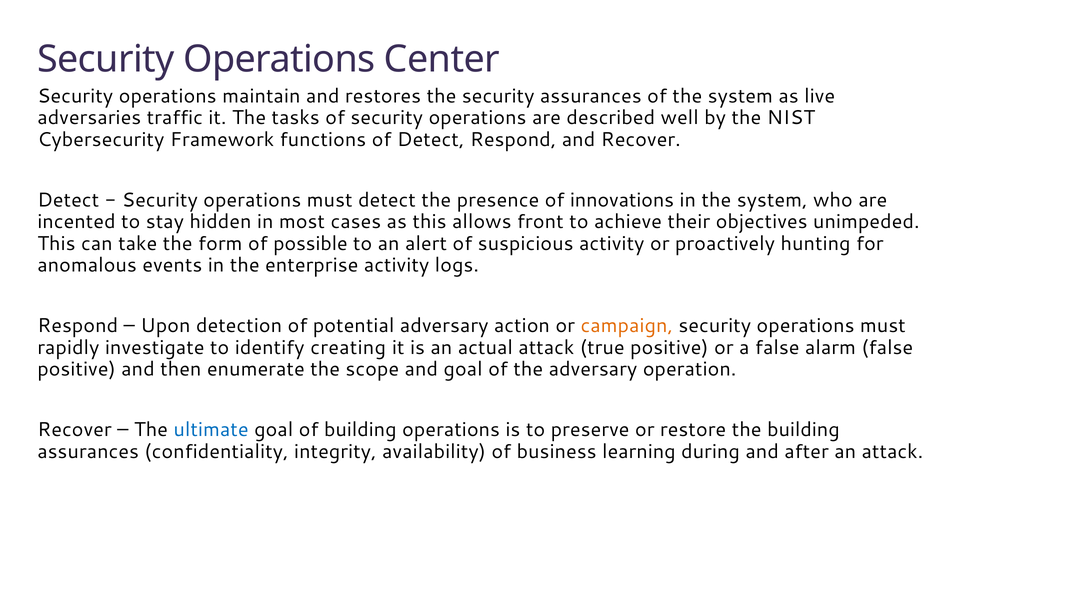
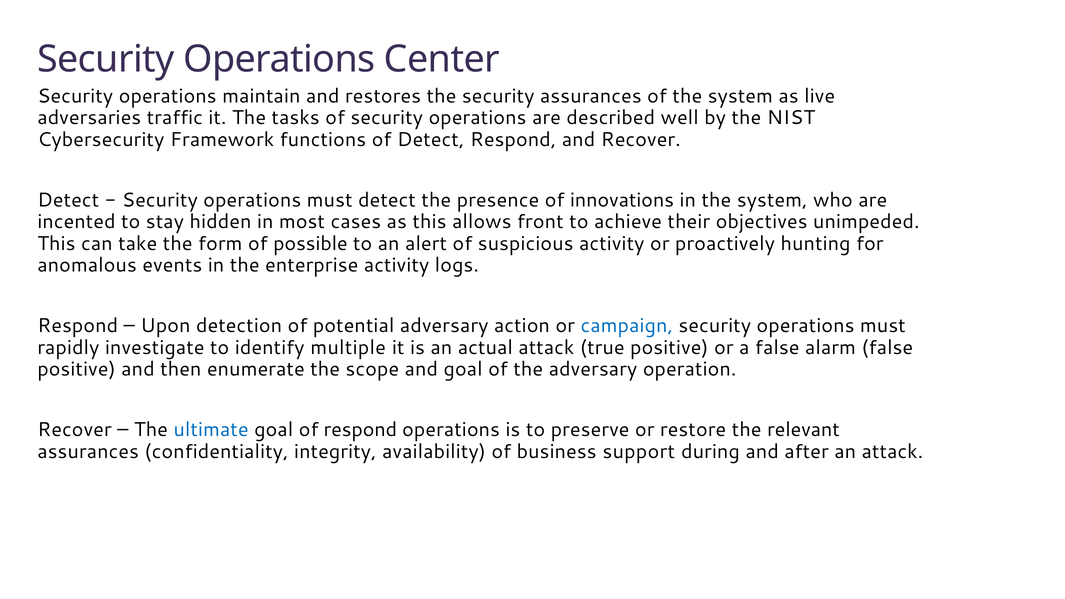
campaign colour: orange -> blue (627, 326)
creating: creating -> multiple (348, 347)
of building: building -> respond (360, 430)
the building: building -> relevant (803, 430)
learning: learning -> support (639, 451)
